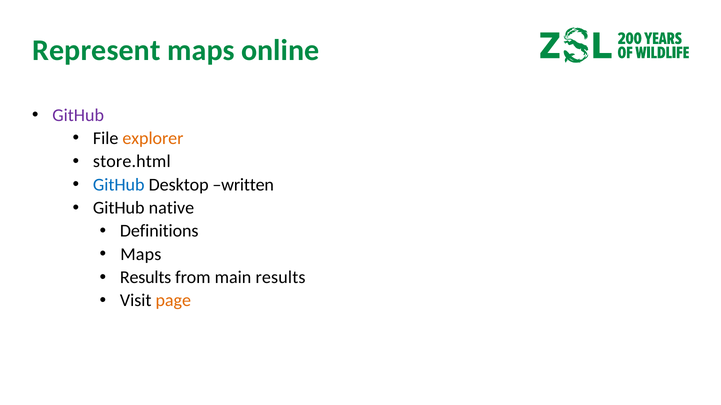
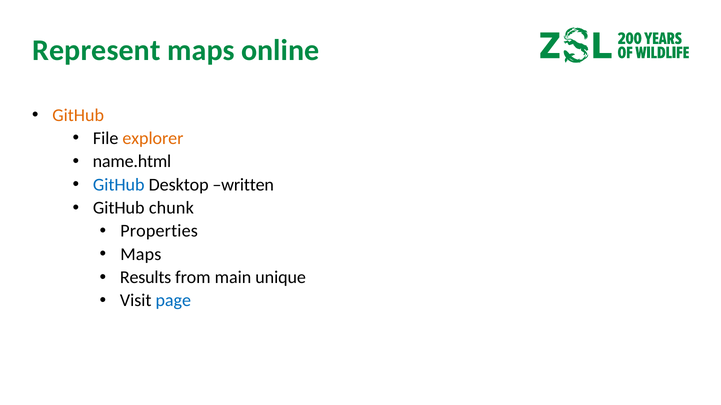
GitHub colour: purple -> orange (78, 115)
store.html: store.html -> name.html (132, 162)
native: native -> chunk (171, 208)
Definitions: Definitions -> Properties (159, 231)
main results: results -> unique (281, 278)
page colour: orange -> blue (173, 301)
